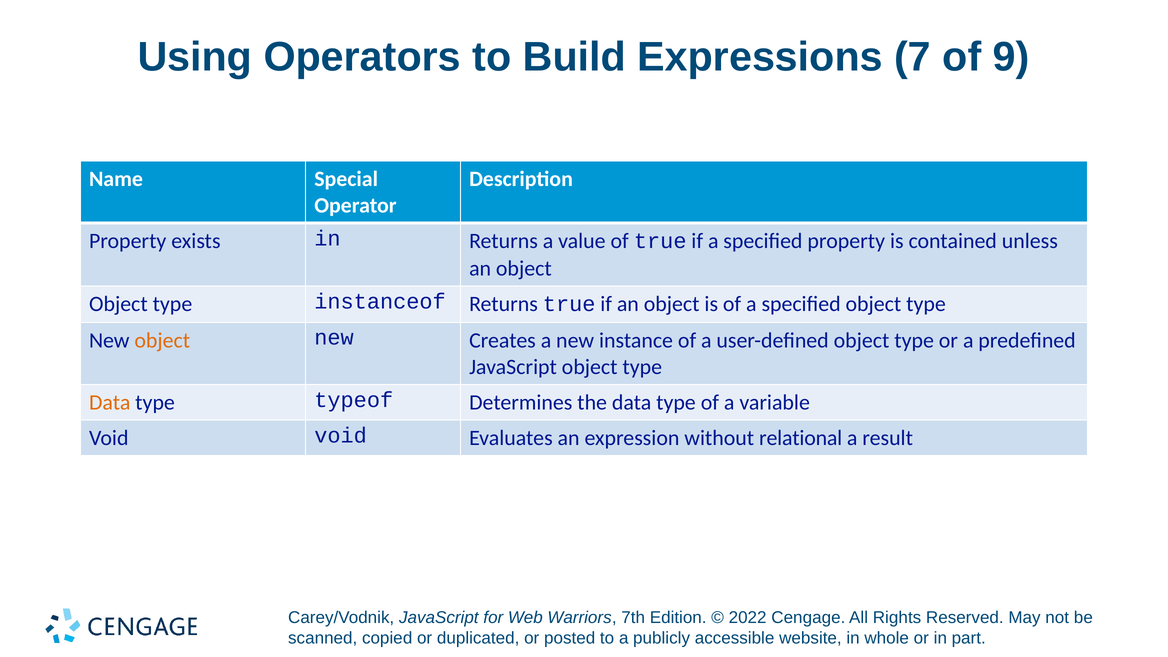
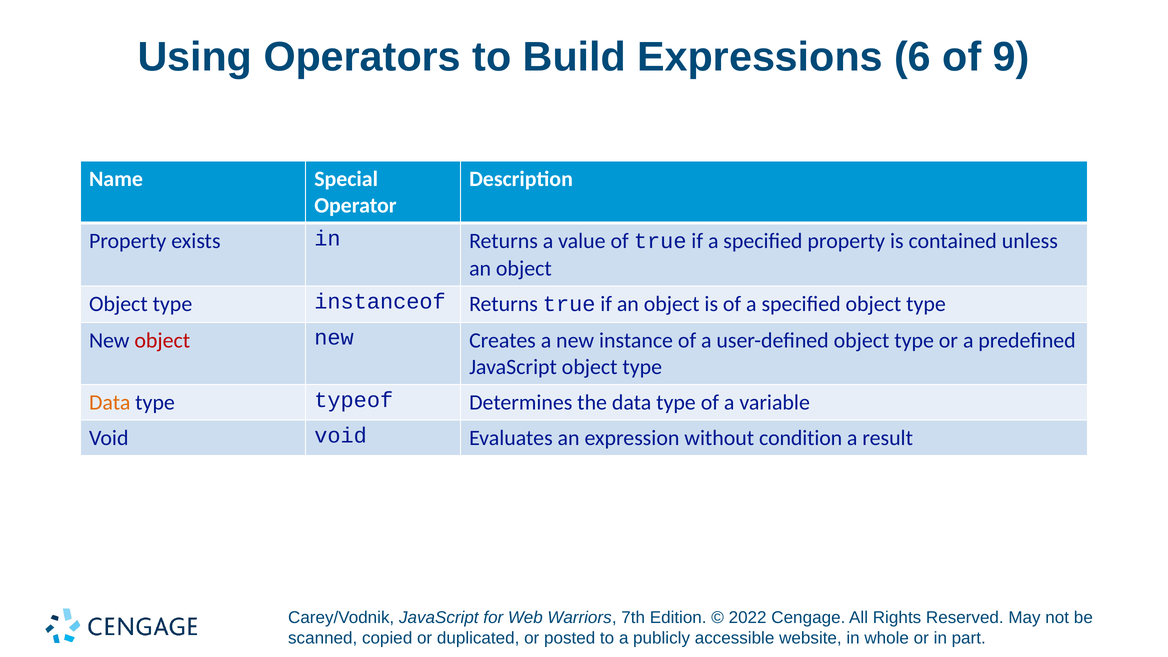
7: 7 -> 6 (913, 57)
object colour: orange -> red (162, 340)
relational: relational -> condition (801, 438)
